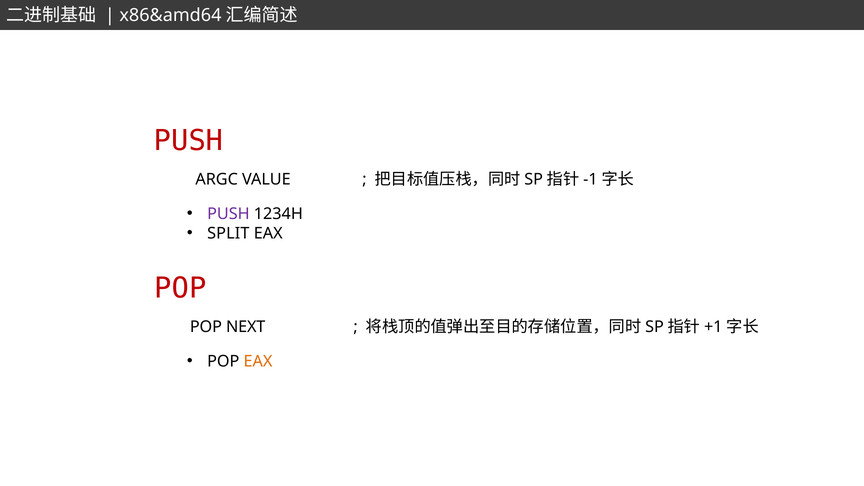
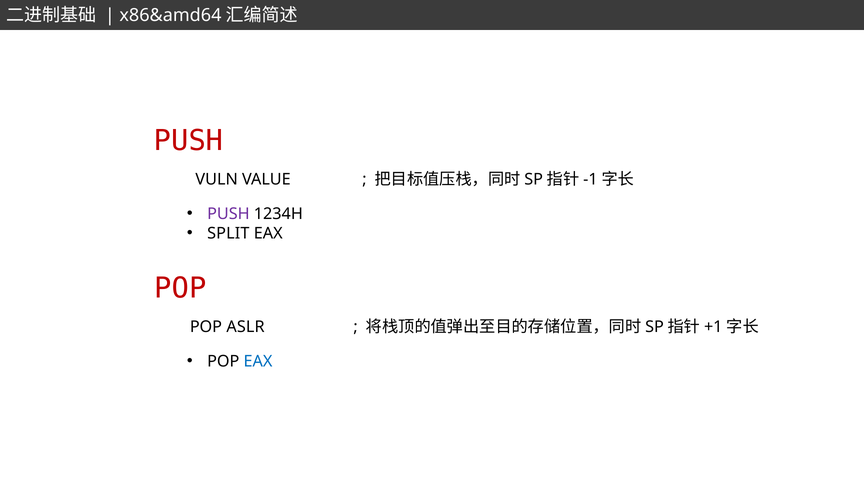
ARGC: ARGC -> VULN (217, 179)
NEXT: NEXT -> ASLR (246, 327)
EAX colour: orange -> blue (258, 361)
